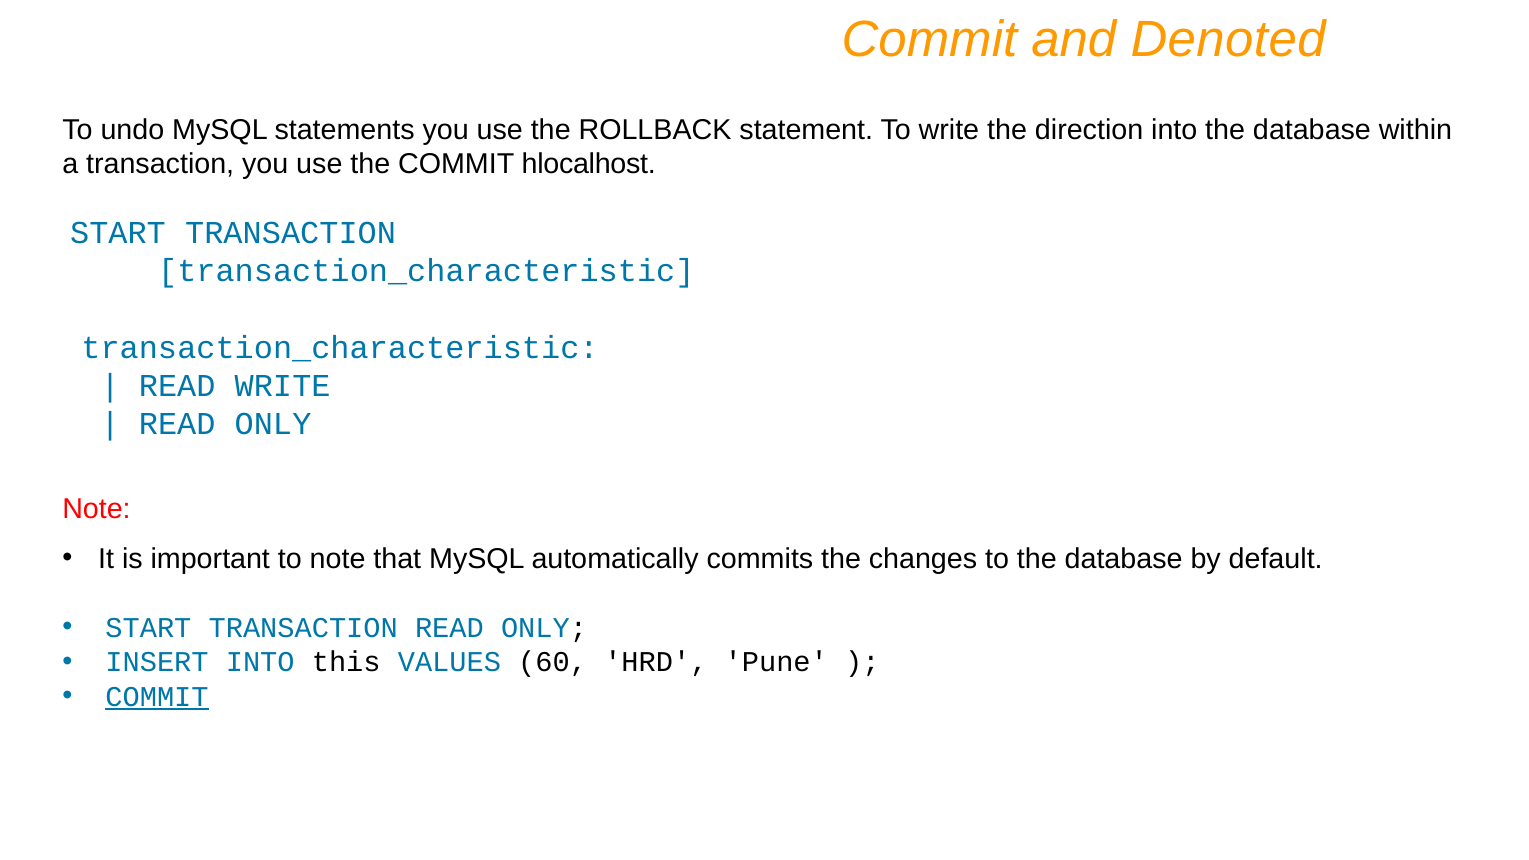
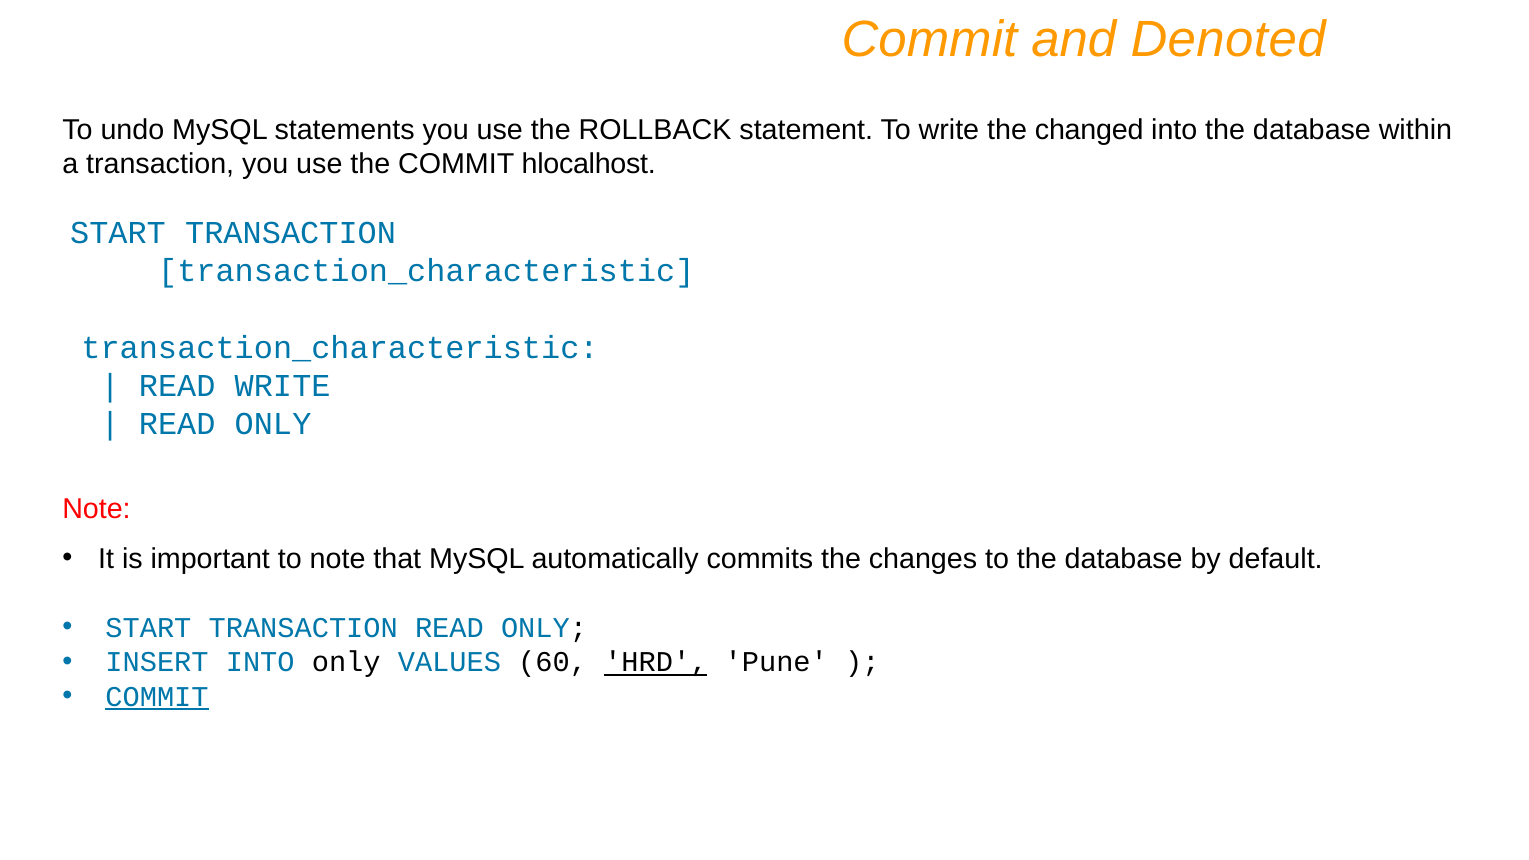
direction: direction -> changed (1089, 130)
INTO this: this -> only (346, 662)
HRD underline: none -> present (656, 662)
